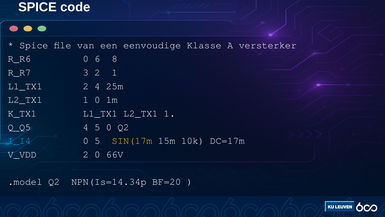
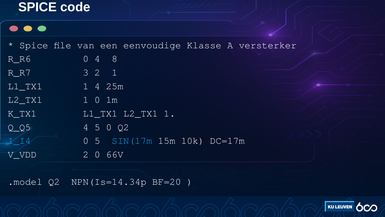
0 6: 6 -> 4 (97, 59)
L1_TX1 2: 2 -> 1 (86, 86)
SIN(17m colour: yellow -> light blue (132, 140)
